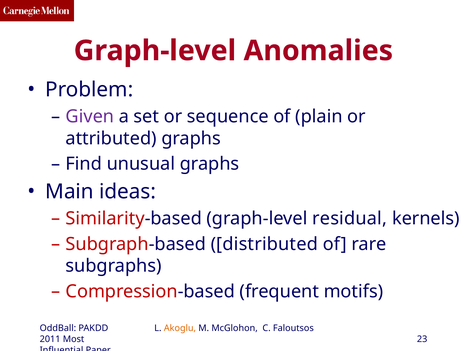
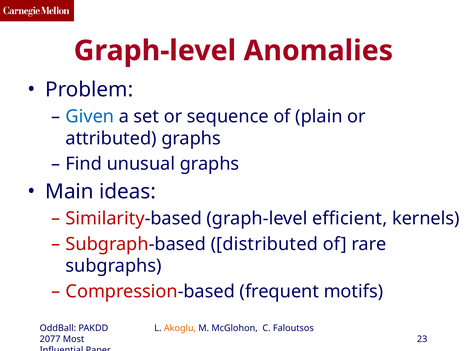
Given colour: purple -> blue (90, 116)
residual: residual -> efficient (350, 218)
2011: 2011 -> 2077 (50, 338)
